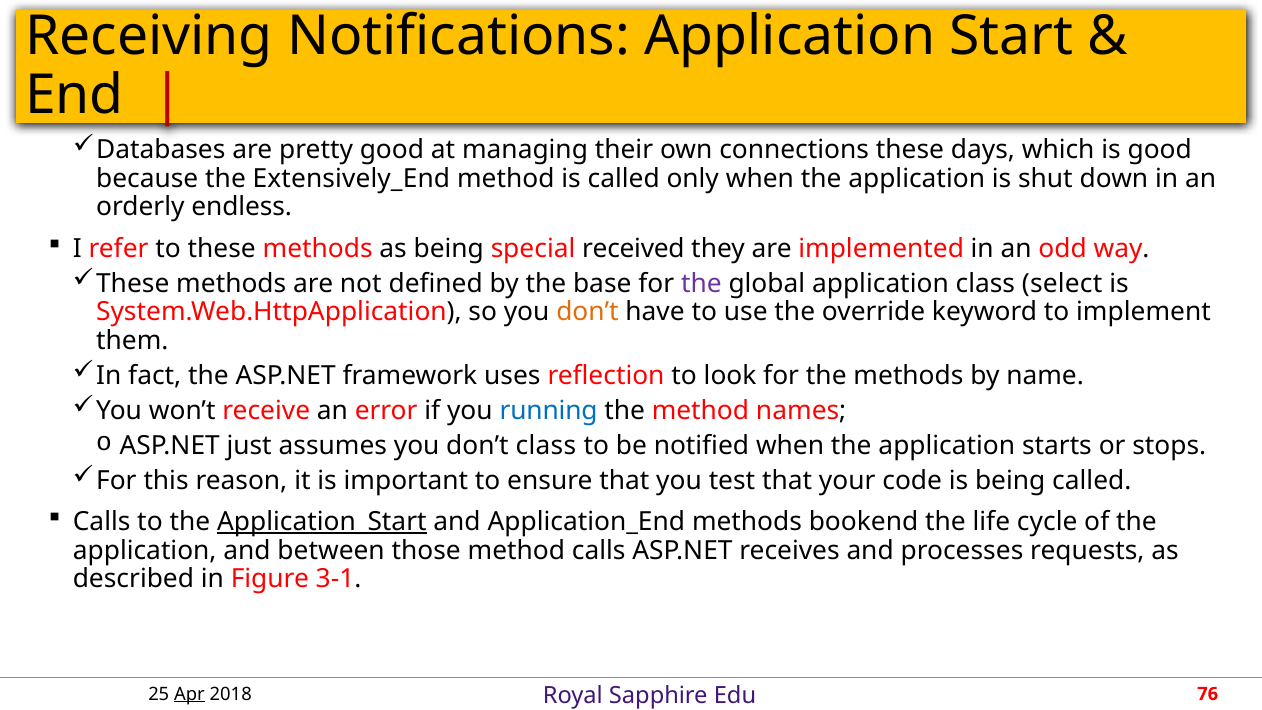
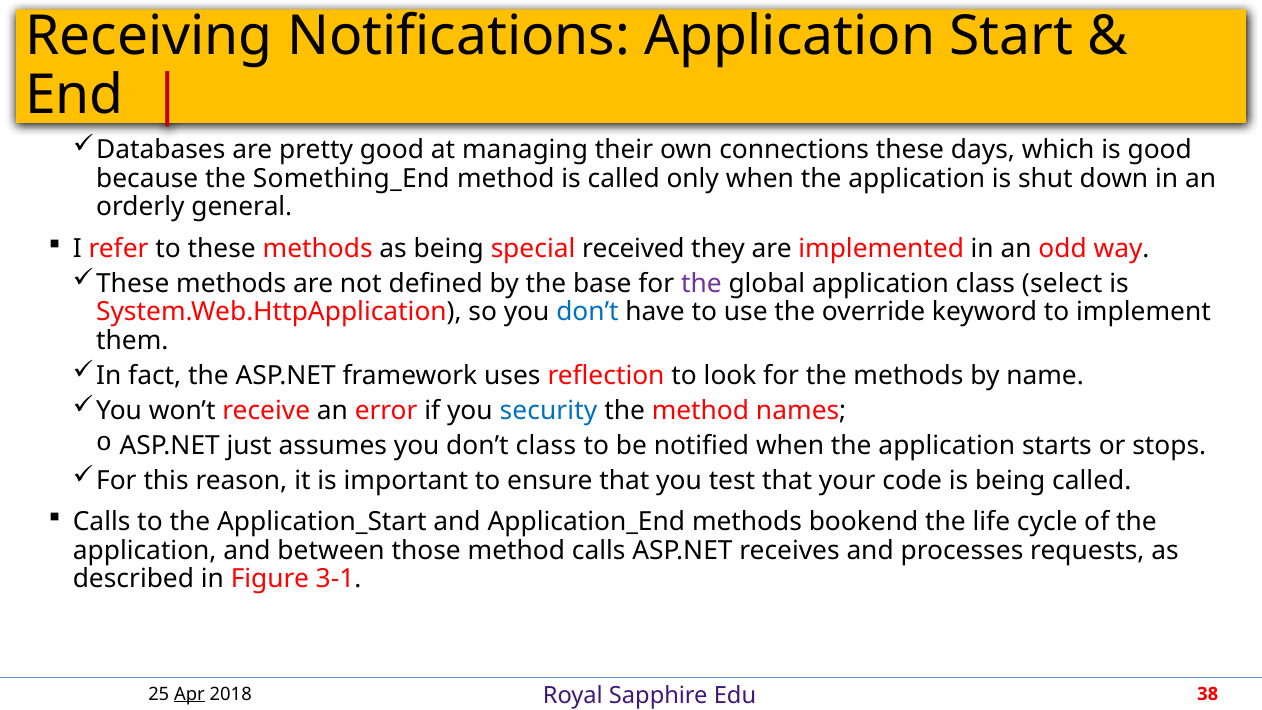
Extensively_End: Extensively_End -> Something_End (351, 178)
endless: endless -> general (242, 207)
don’t colour: orange -> blue (587, 312)
running: running -> security (548, 410)
Application_Start underline: present -> none (322, 522)
76: 76 -> 38 (1208, 694)
